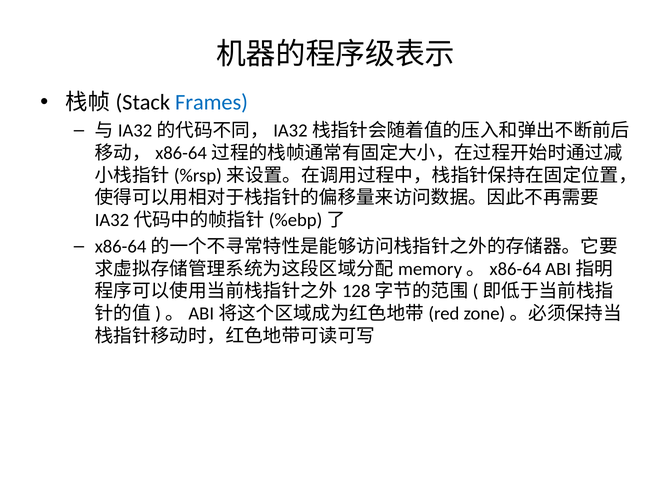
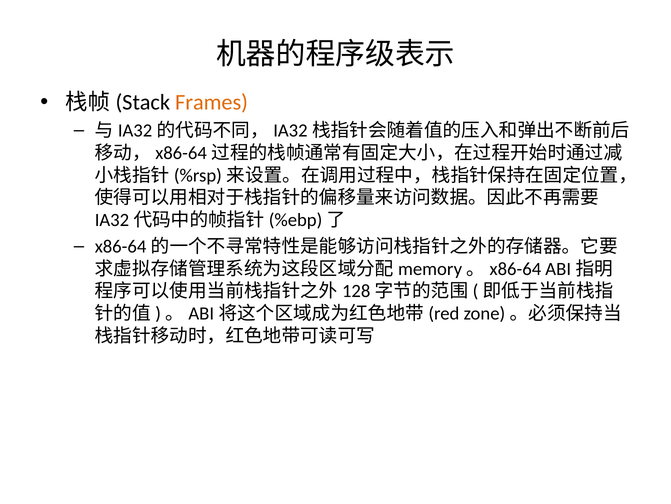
Frames colour: blue -> orange (212, 102)
